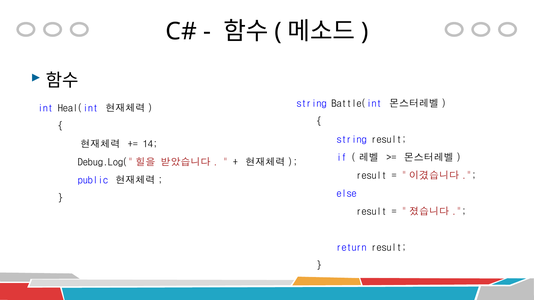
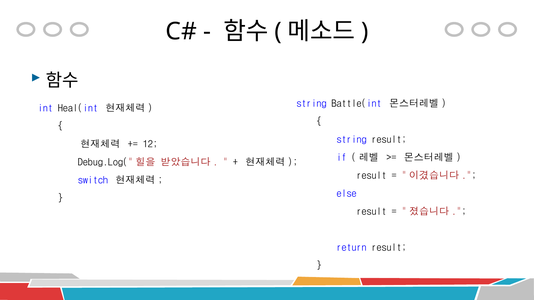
14: 14 -> 12 (150, 144)
public: public -> switch (93, 180)
